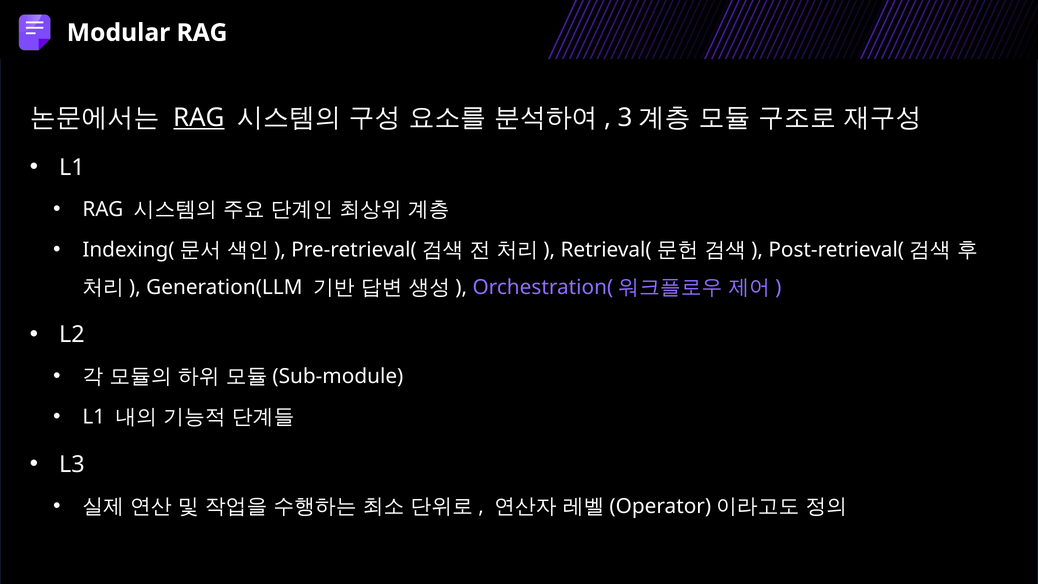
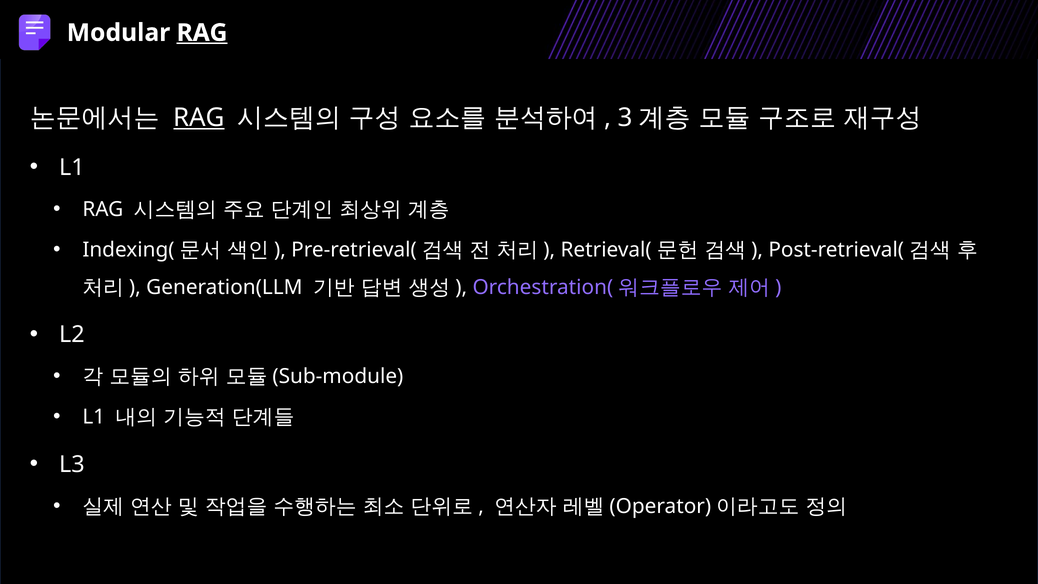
RAG underline: none -> present (202, 33)
